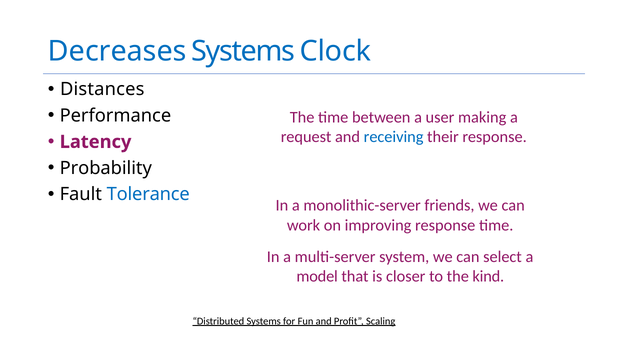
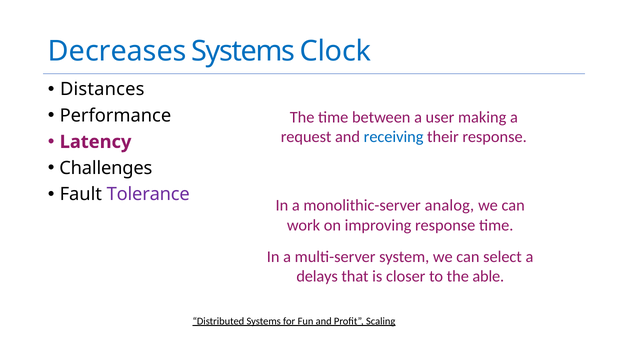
Probability: Probability -> Challenges (106, 168)
Tolerance colour: blue -> purple (148, 195)
friends: friends -> analog (449, 206)
model: model -> delays (317, 277)
kind: kind -> able (488, 277)
